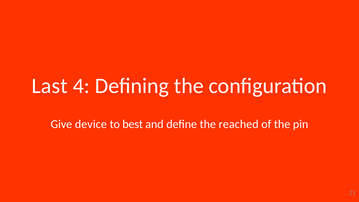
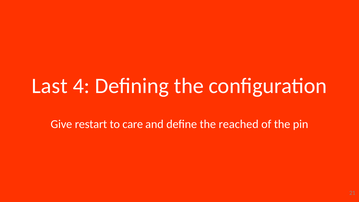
device: device -> restart (91, 124)
best: best -> care (133, 124)
